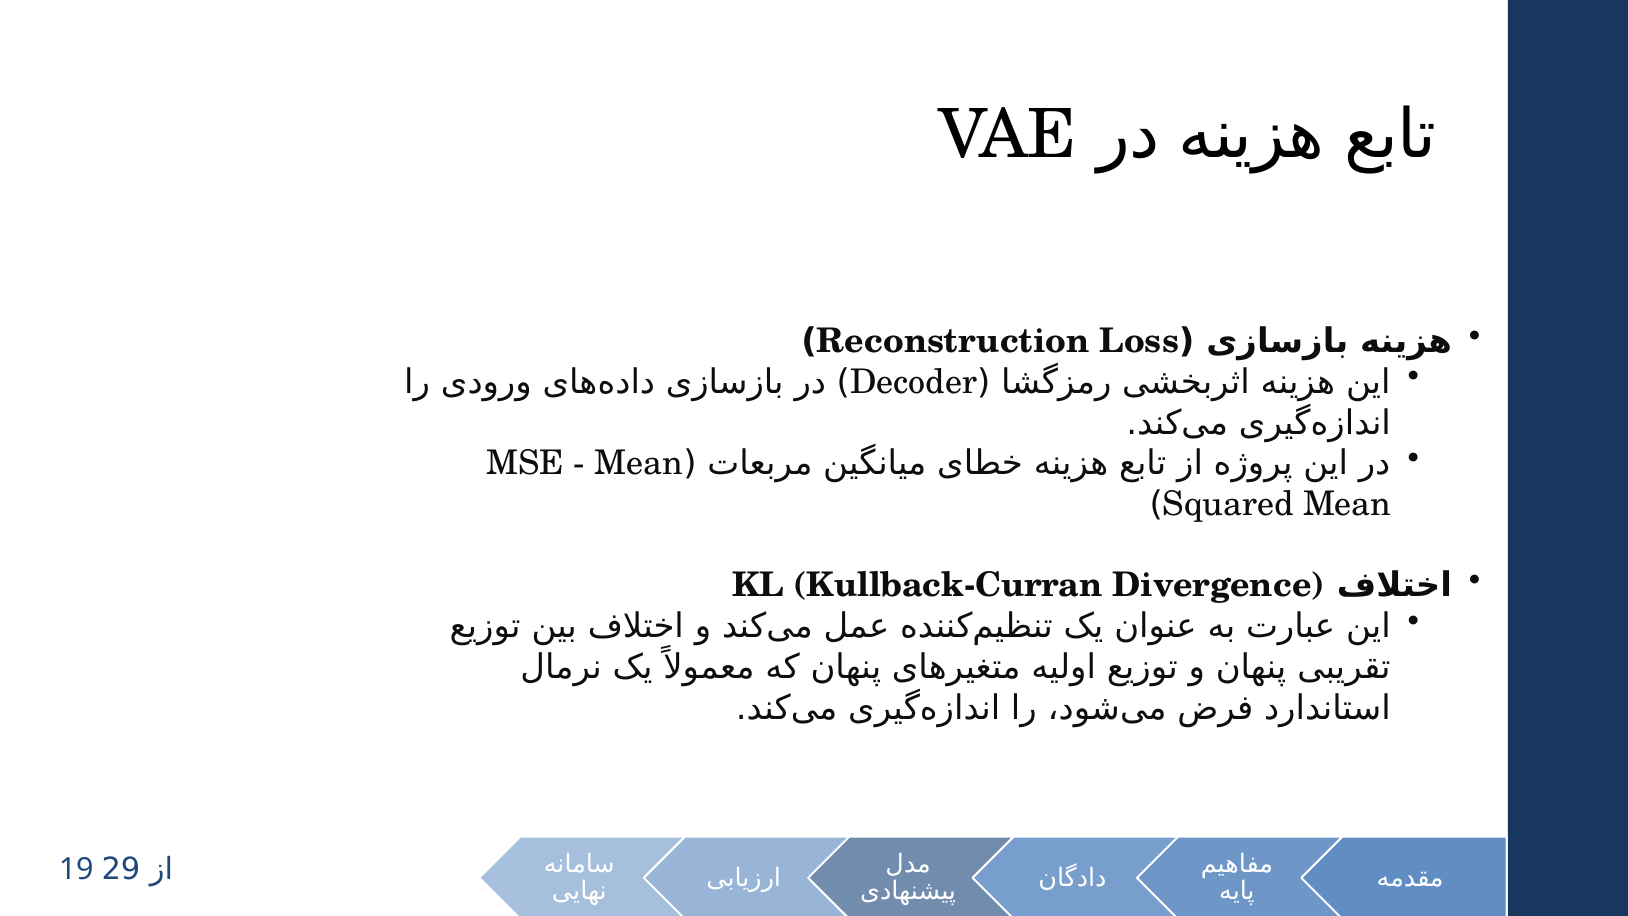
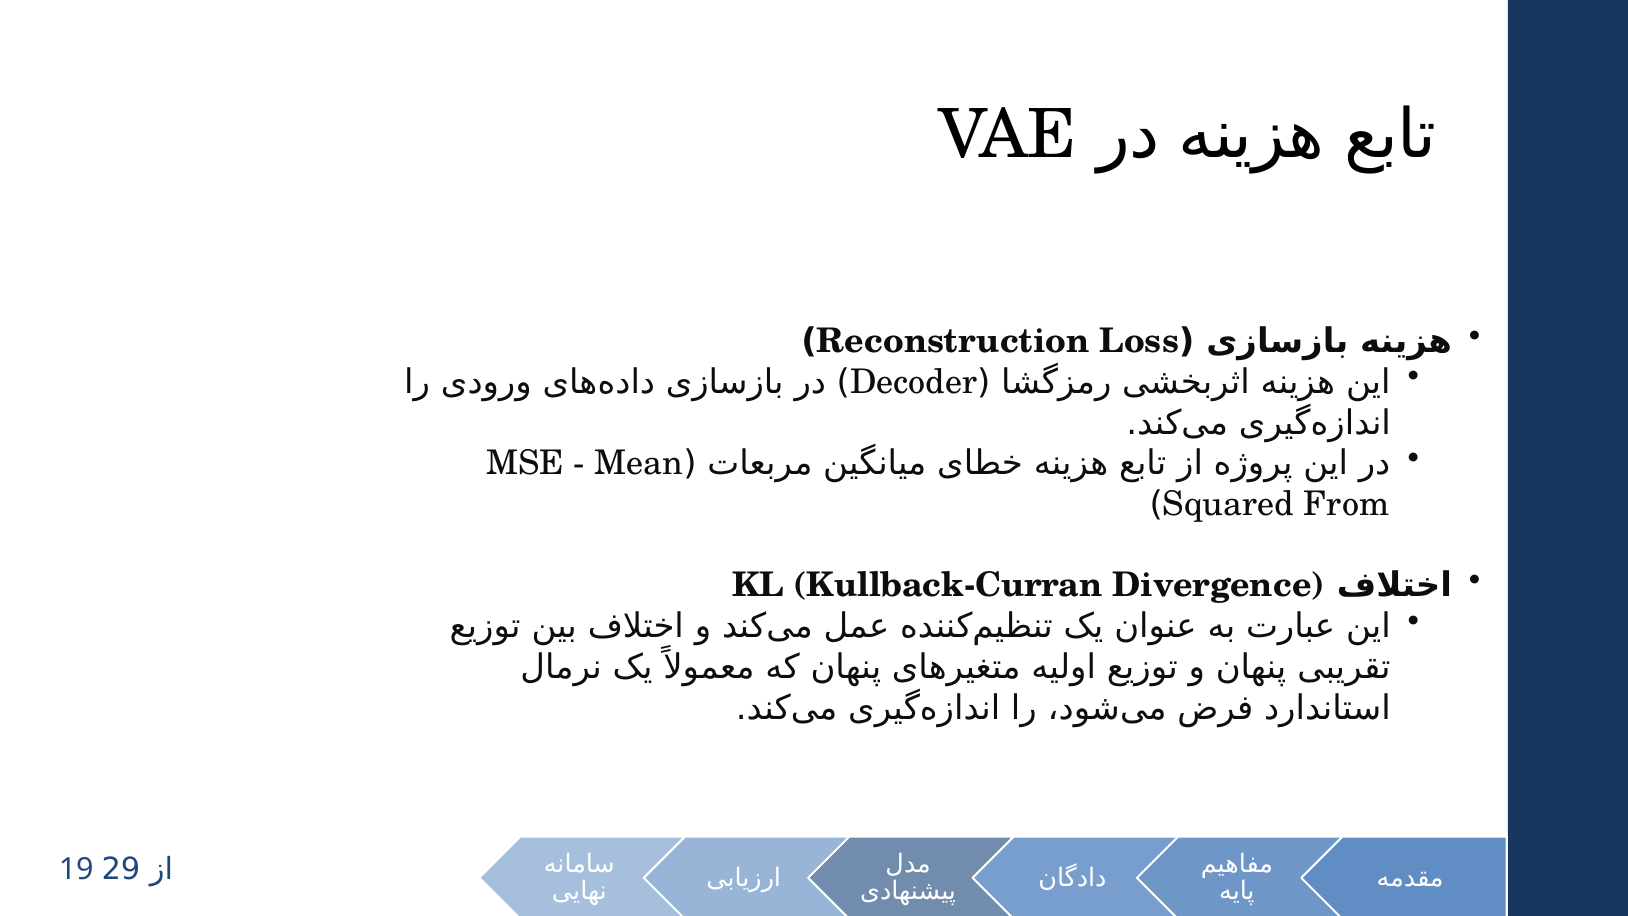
Squared Mean: Mean -> From (1347, 504)
